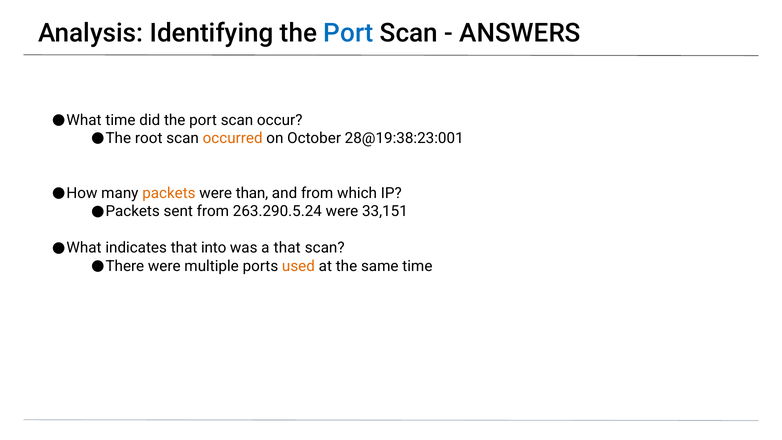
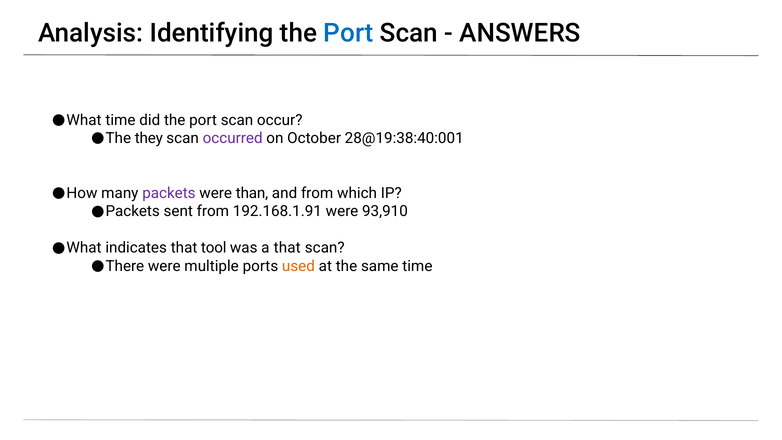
root: root -> they (149, 138)
occurred colour: orange -> purple (233, 138)
28@19:38:23:001: 28@19:38:23:001 -> 28@19:38:40:001 (404, 138)
packets colour: orange -> purple (169, 193)
263.290.5.24: 263.290.5.24 -> 192.168.1.91 (277, 211)
33,151: 33,151 -> 93,910 (385, 211)
into: into -> tool (214, 248)
